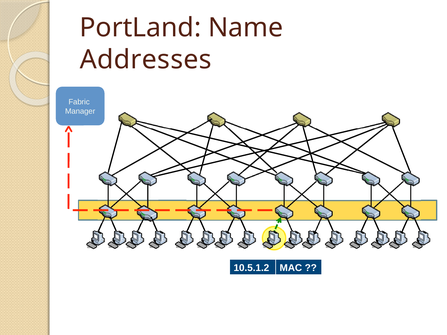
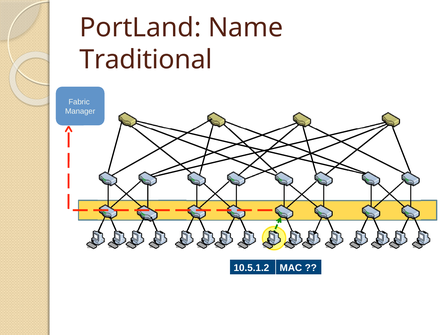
Addresses: Addresses -> Traditional (146, 60)
